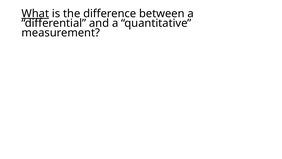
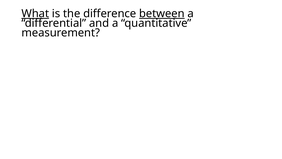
between underline: none -> present (162, 14)
